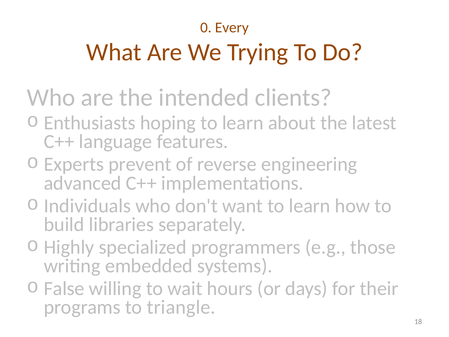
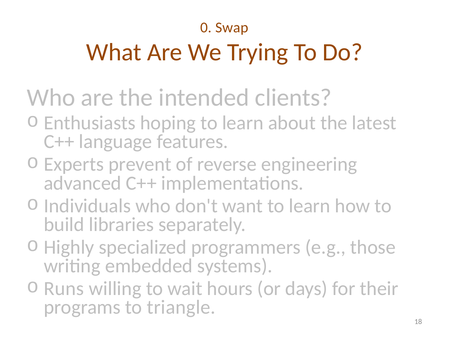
Every: Every -> Swap (232, 28)
False: False -> Runs (64, 288)
